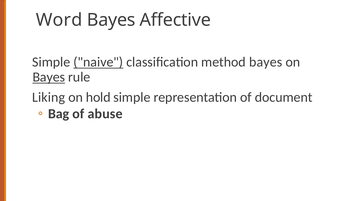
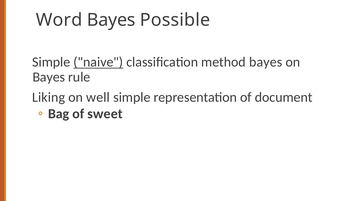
Affective: Affective -> Possible (175, 20)
Bayes underline: present -> none (49, 77)
hold: hold -> well (98, 97)
abuse: abuse -> sweet (105, 114)
